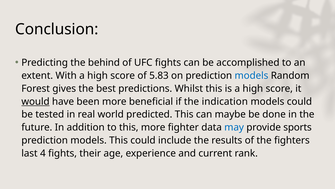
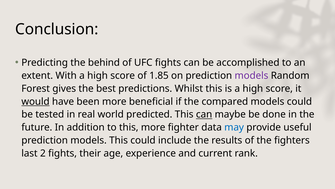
5.83: 5.83 -> 1.85 (159, 75)
models colour: blue -> purple (251, 75)
indication: indication -> compared (225, 101)
can underline: none -> present (204, 114)
sports: sports -> useful (298, 127)
4: 4 -> 2 (43, 153)
